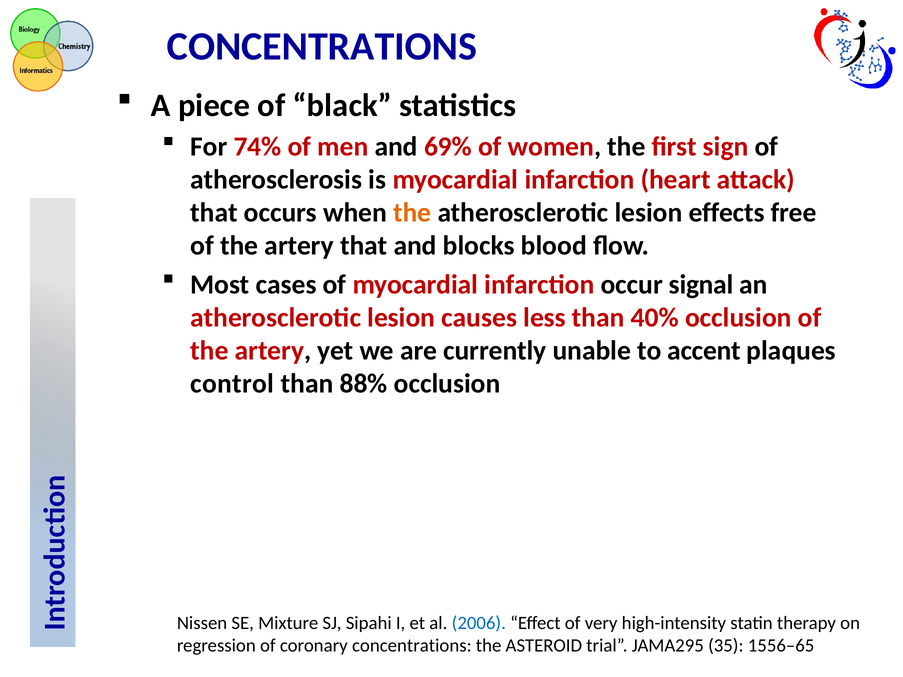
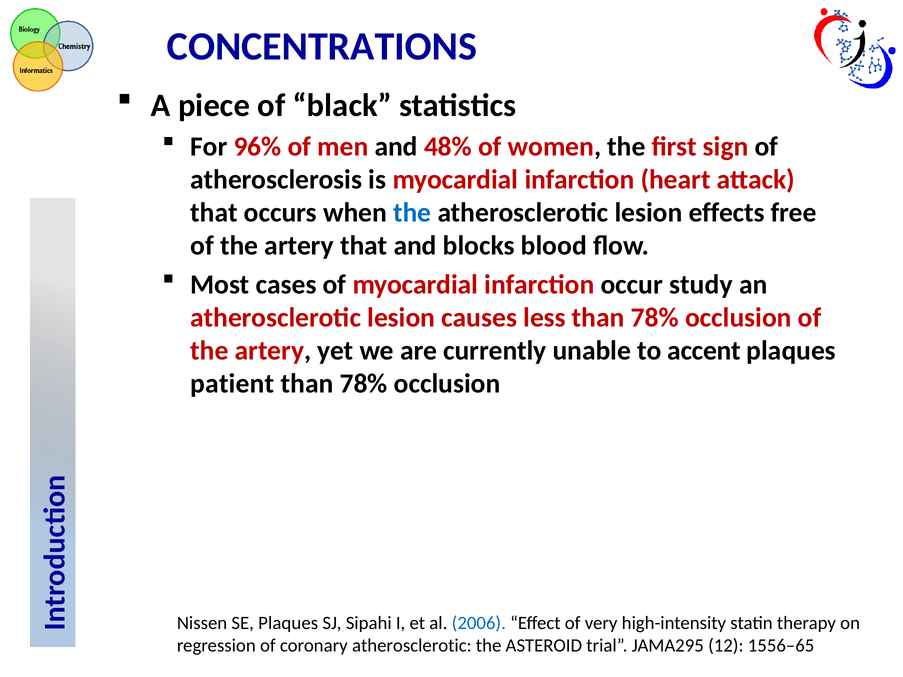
74%: 74% -> 96% (257, 147)
69%: 69% -> 48% (448, 147)
the colour: orange -> blue (412, 213)
signal: signal -> study (701, 285)
less than 40%: 40% -> 78% (655, 318)
control: control -> patient (232, 384)
88%: 88% -> 78% (364, 384)
SE Mixture: Mixture -> Plaques (288, 623)
coronary concentrations: concentrations -> atherosclerotic (412, 646)
35: 35 -> 12 (726, 646)
